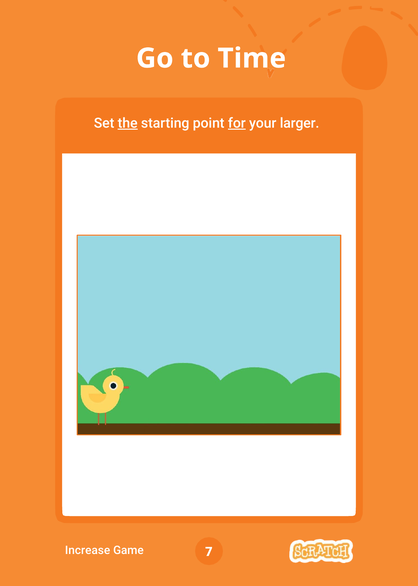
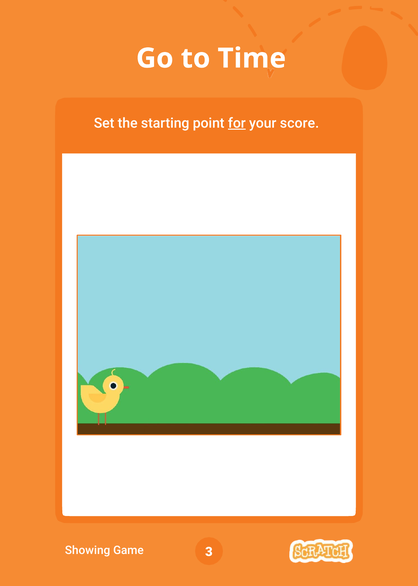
the underline: present -> none (128, 123)
larger: larger -> score (299, 123)
Increase: Increase -> Showing (88, 550)
7: 7 -> 3 (209, 551)
